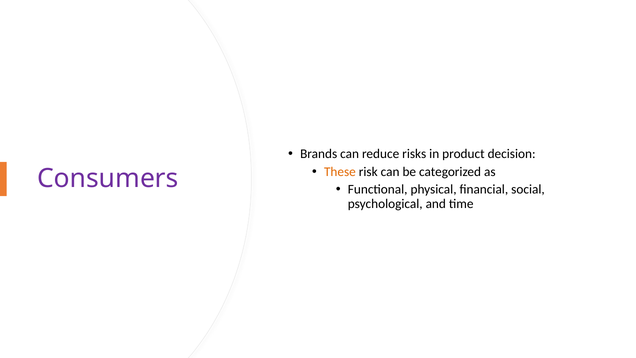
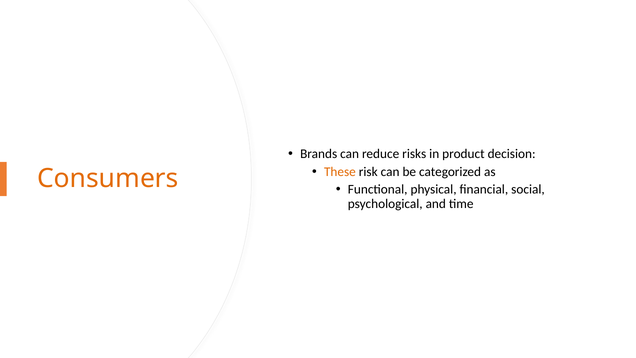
Consumers colour: purple -> orange (108, 178)
